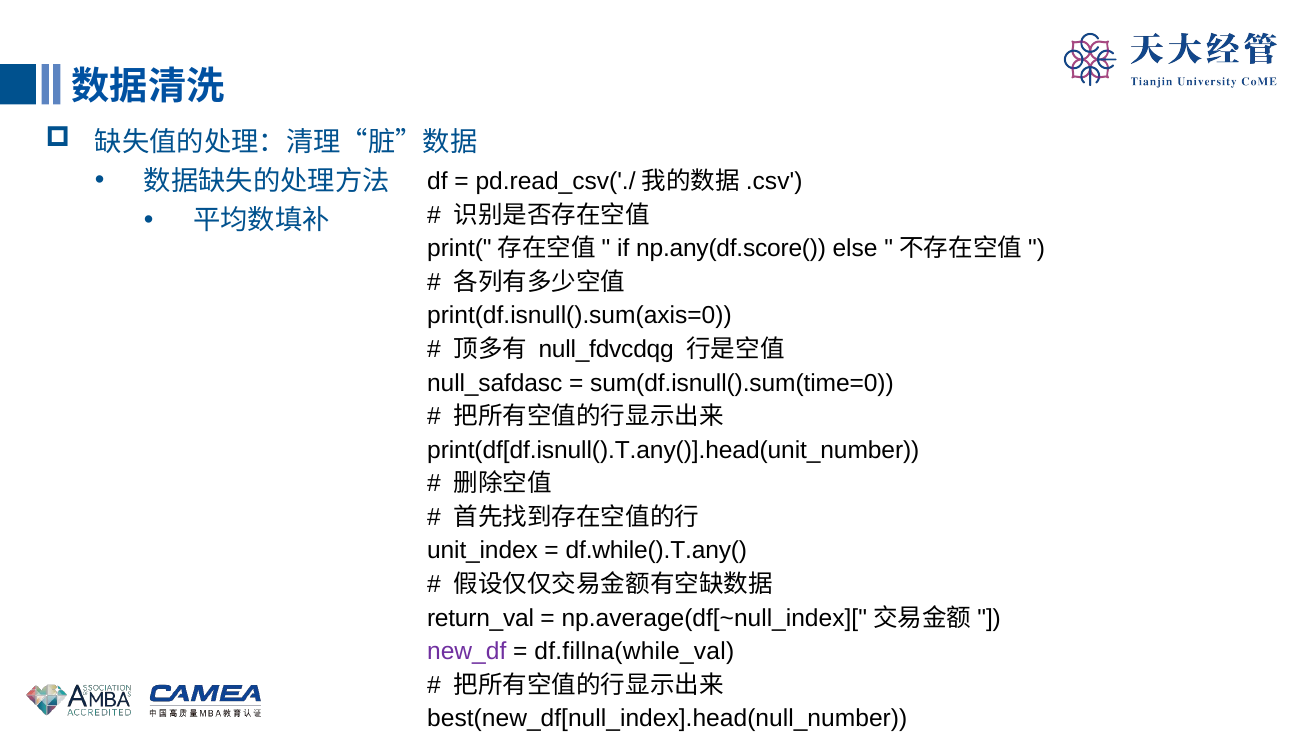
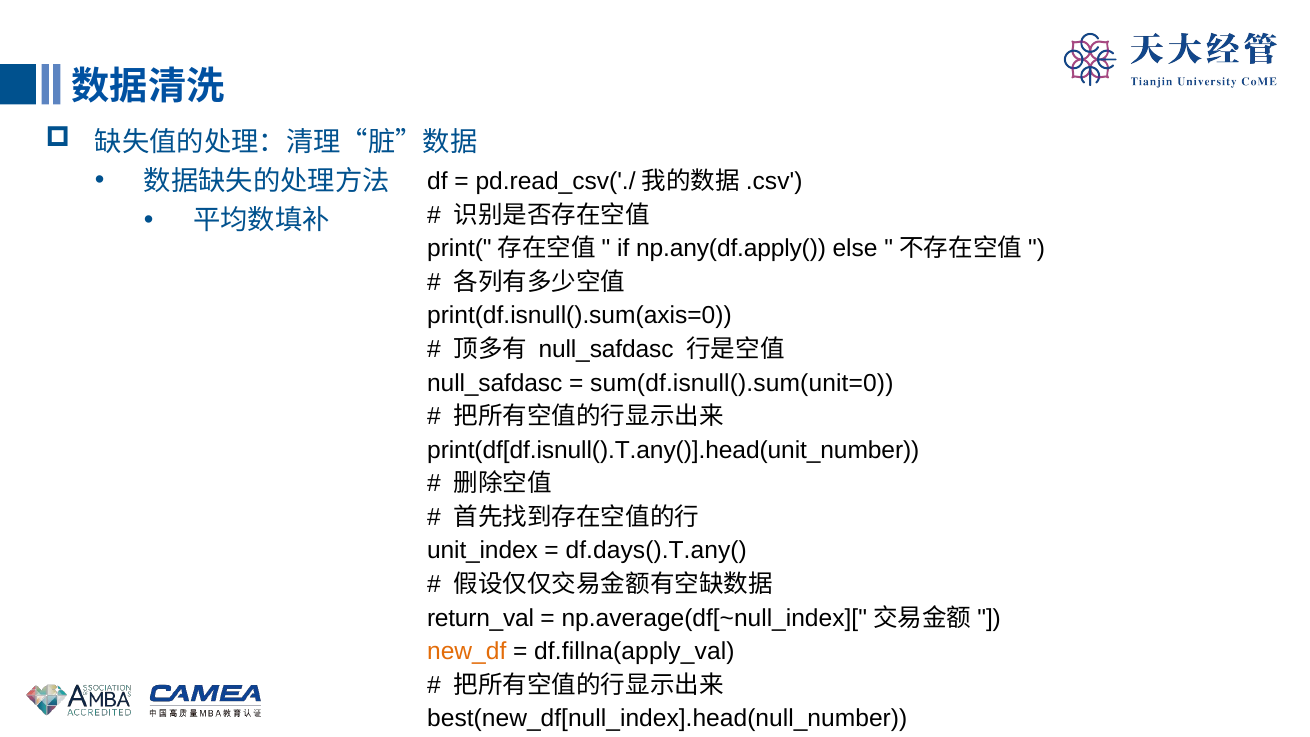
np.any(df.score(: np.any(df.score( -> np.any(df.apply( (731, 249)
null_fdvcdqg: null_fdvcdqg -> null_safdasc (606, 349)
sum(df.isnull().sum(time=0: sum(df.isnull().sum(time=0 -> sum(df.isnull().sum(unit=0 (742, 383)
df.while().T.any(: df.while().T.any( -> df.days().T.any( (656, 551)
new_df colour: purple -> orange (467, 652)
df.fillna(while_val: df.fillna(while_val -> df.fillna(apply_val (634, 652)
